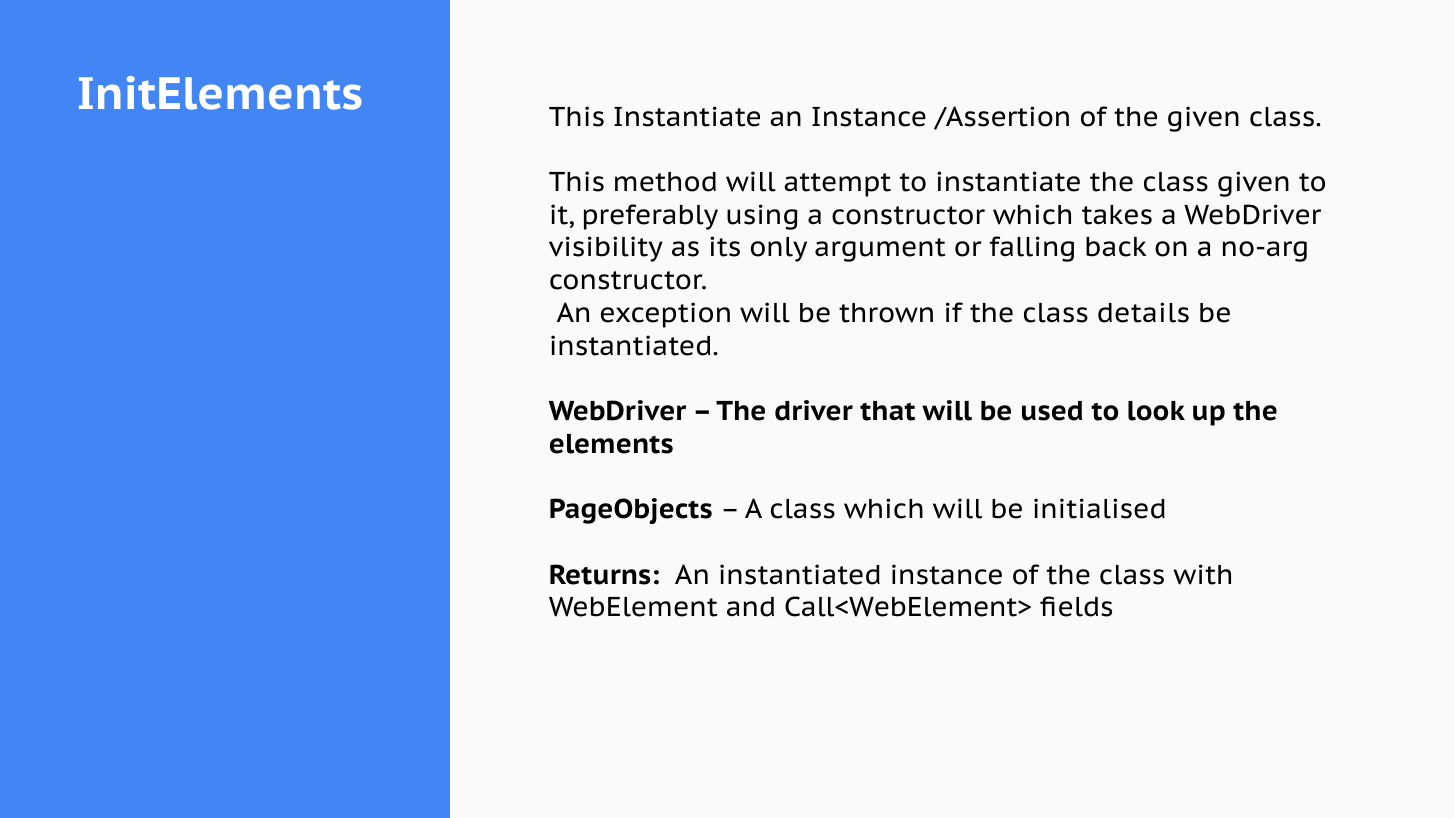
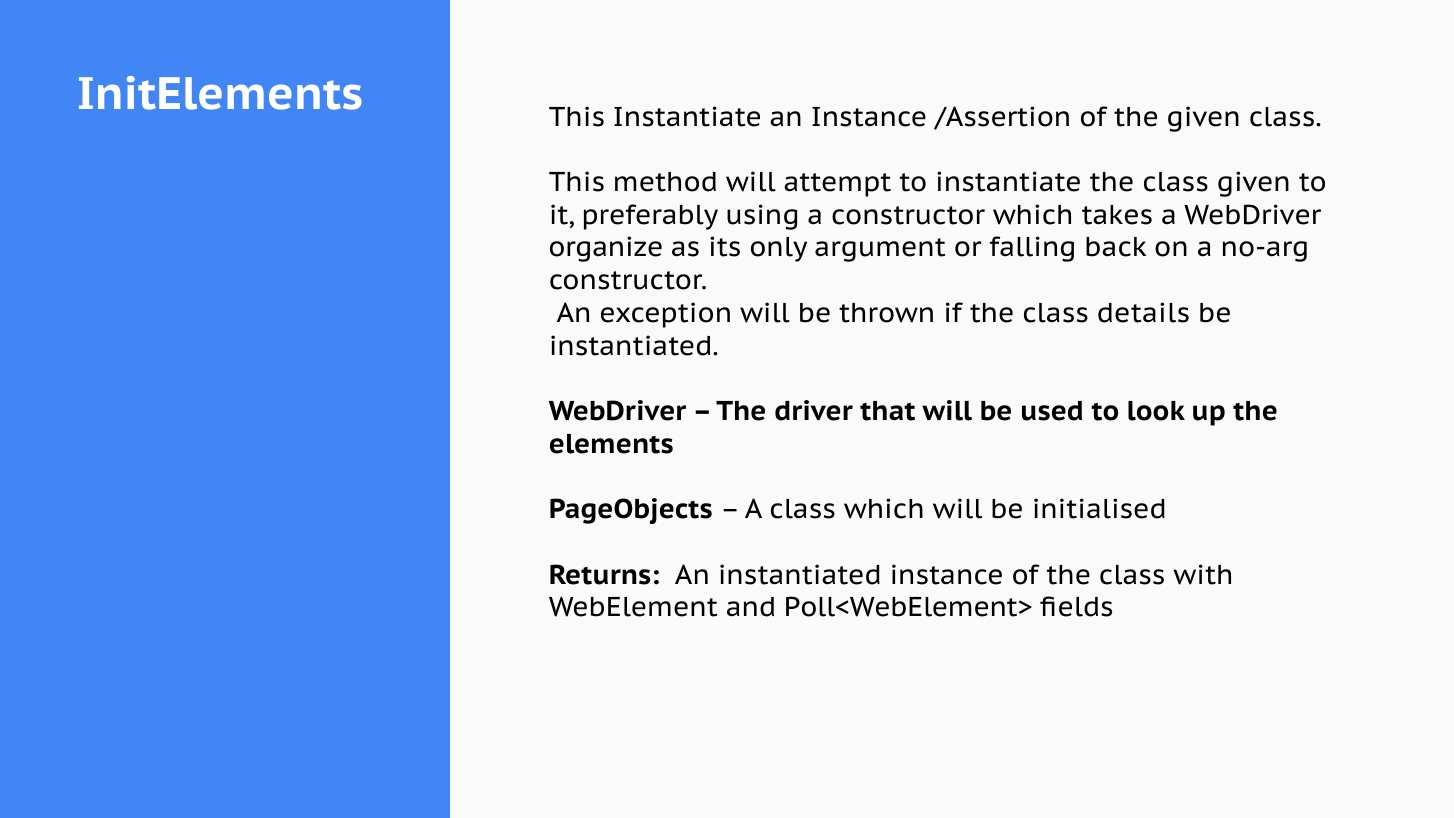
visibility: visibility -> organize (606, 248)
Call<WebElement>: Call<WebElement> -> Poll<WebElement> (908, 608)
